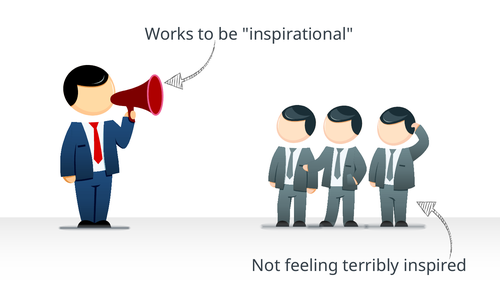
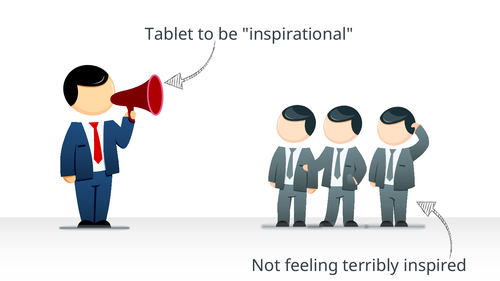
Works: Works -> Tablet (169, 34)
